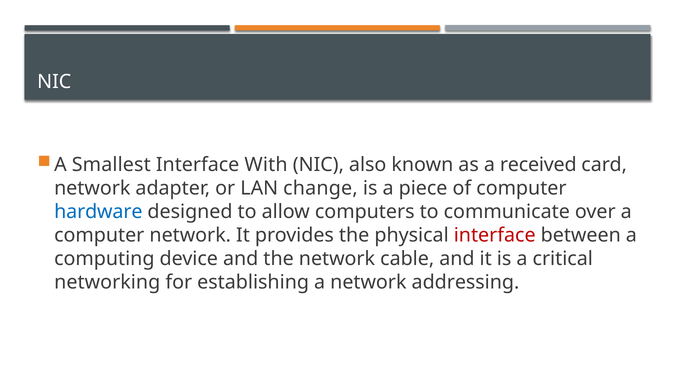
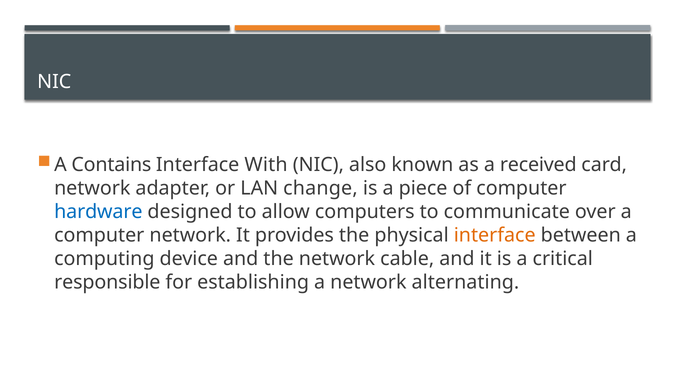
Smallest: Smallest -> Contains (111, 165)
interface colour: red -> orange (495, 236)
networking: networking -> responsible (107, 283)
addressing: addressing -> alternating (465, 283)
